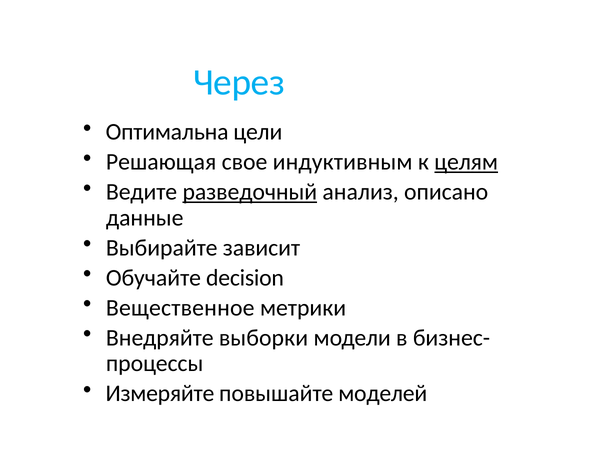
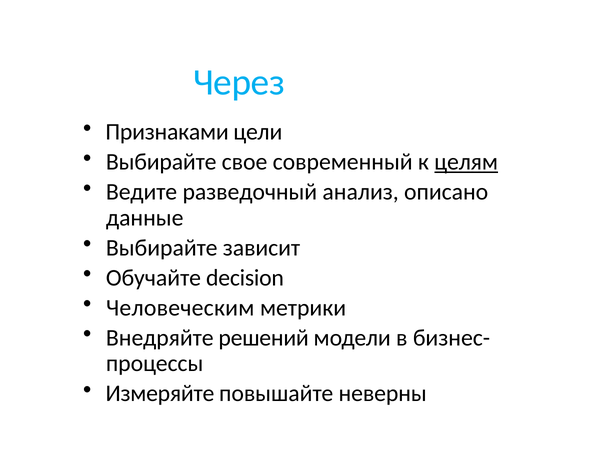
Оптимальна: Оптимальна -> Признаками (167, 132)
Решающая: Решающая -> Выбирайте (161, 162)
индуктивным: индуктивным -> современный (343, 162)
разведочный underline: present -> none (250, 192)
Вещественное: Вещественное -> Человеческим (180, 307)
выборки: выборки -> решений (264, 337)
моделей: моделей -> неверны (383, 393)
